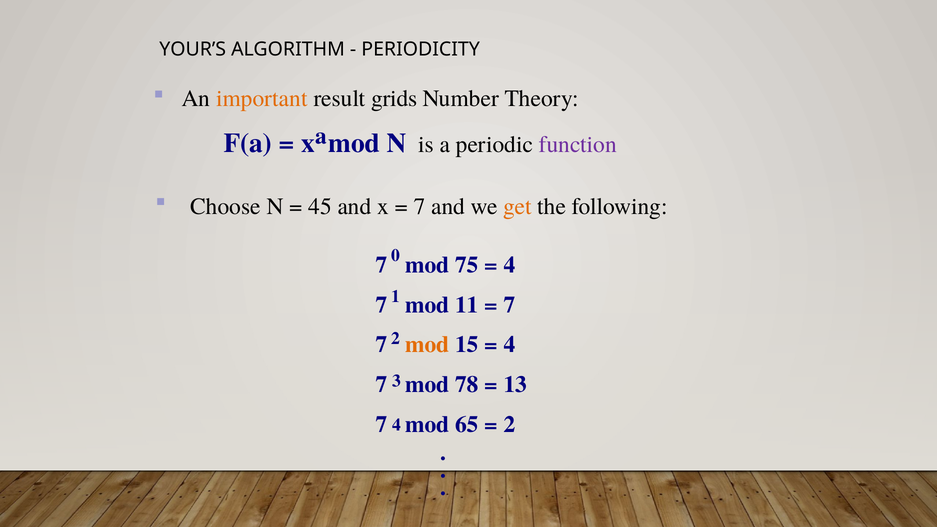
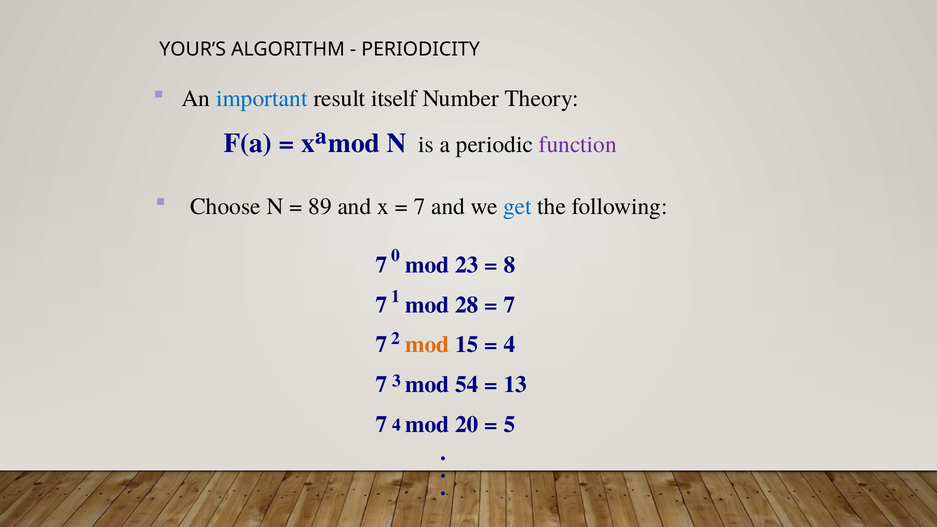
important colour: orange -> blue (262, 99)
grids: grids -> itself (394, 99)
45: 45 -> 89 (320, 207)
get colour: orange -> blue (518, 207)
75: 75 -> 23 (467, 265)
4: 4 -> 8 (509, 265)
11: 11 -> 28 (467, 305)
78: 78 -> 54 (467, 385)
65: 65 -> 20 (467, 424)
2: 2 -> 5 (509, 424)
